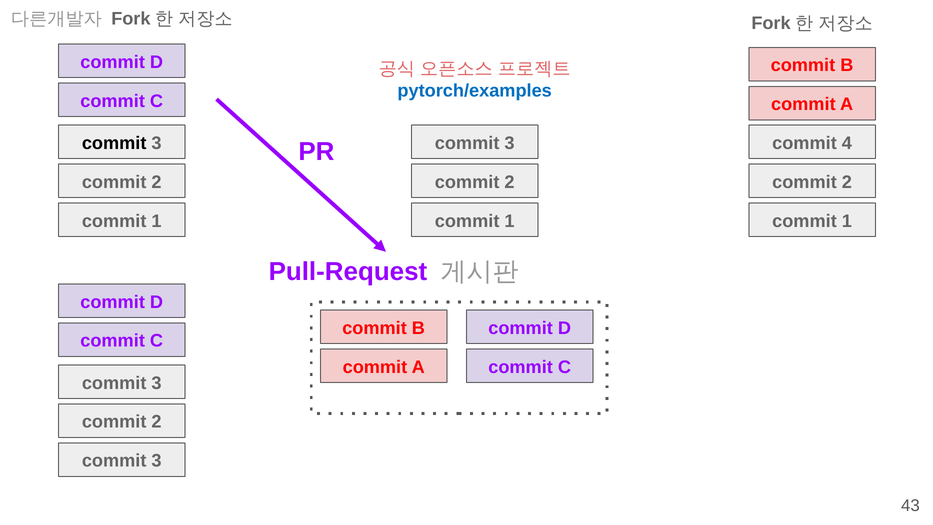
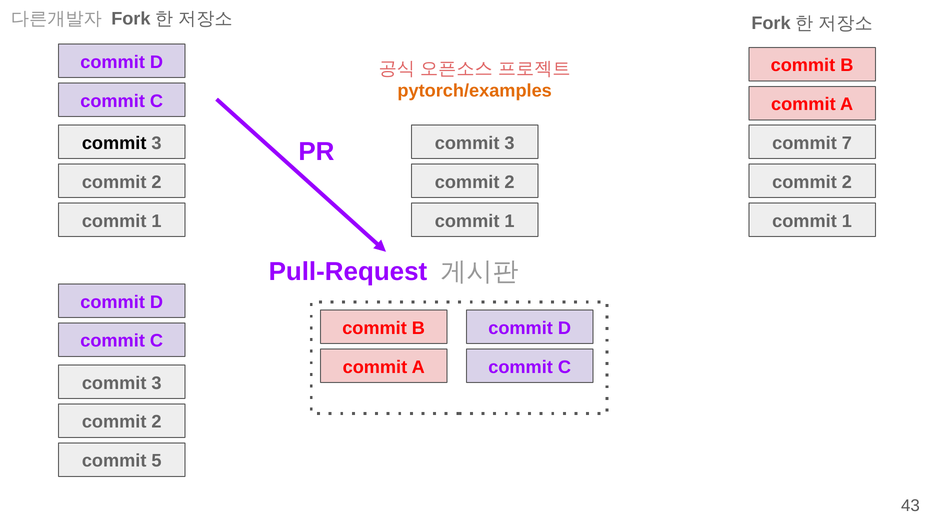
pytorch/examples colour: blue -> orange (475, 91)
4: 4 -> 7 (847, 143)
3: 3 -> 5 (157, 461)
